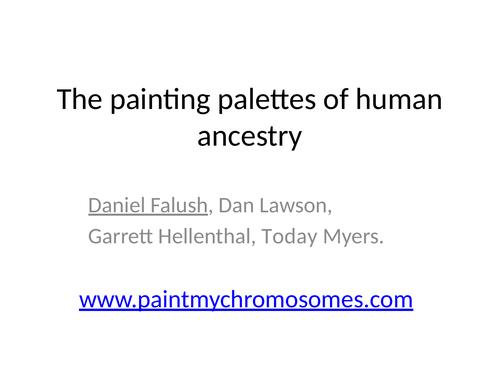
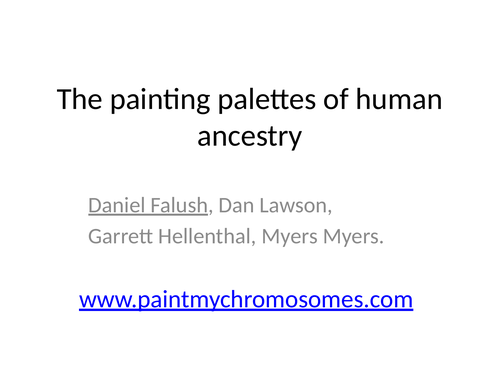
Hellenthal Today: Today -> Myers (290, 236)
